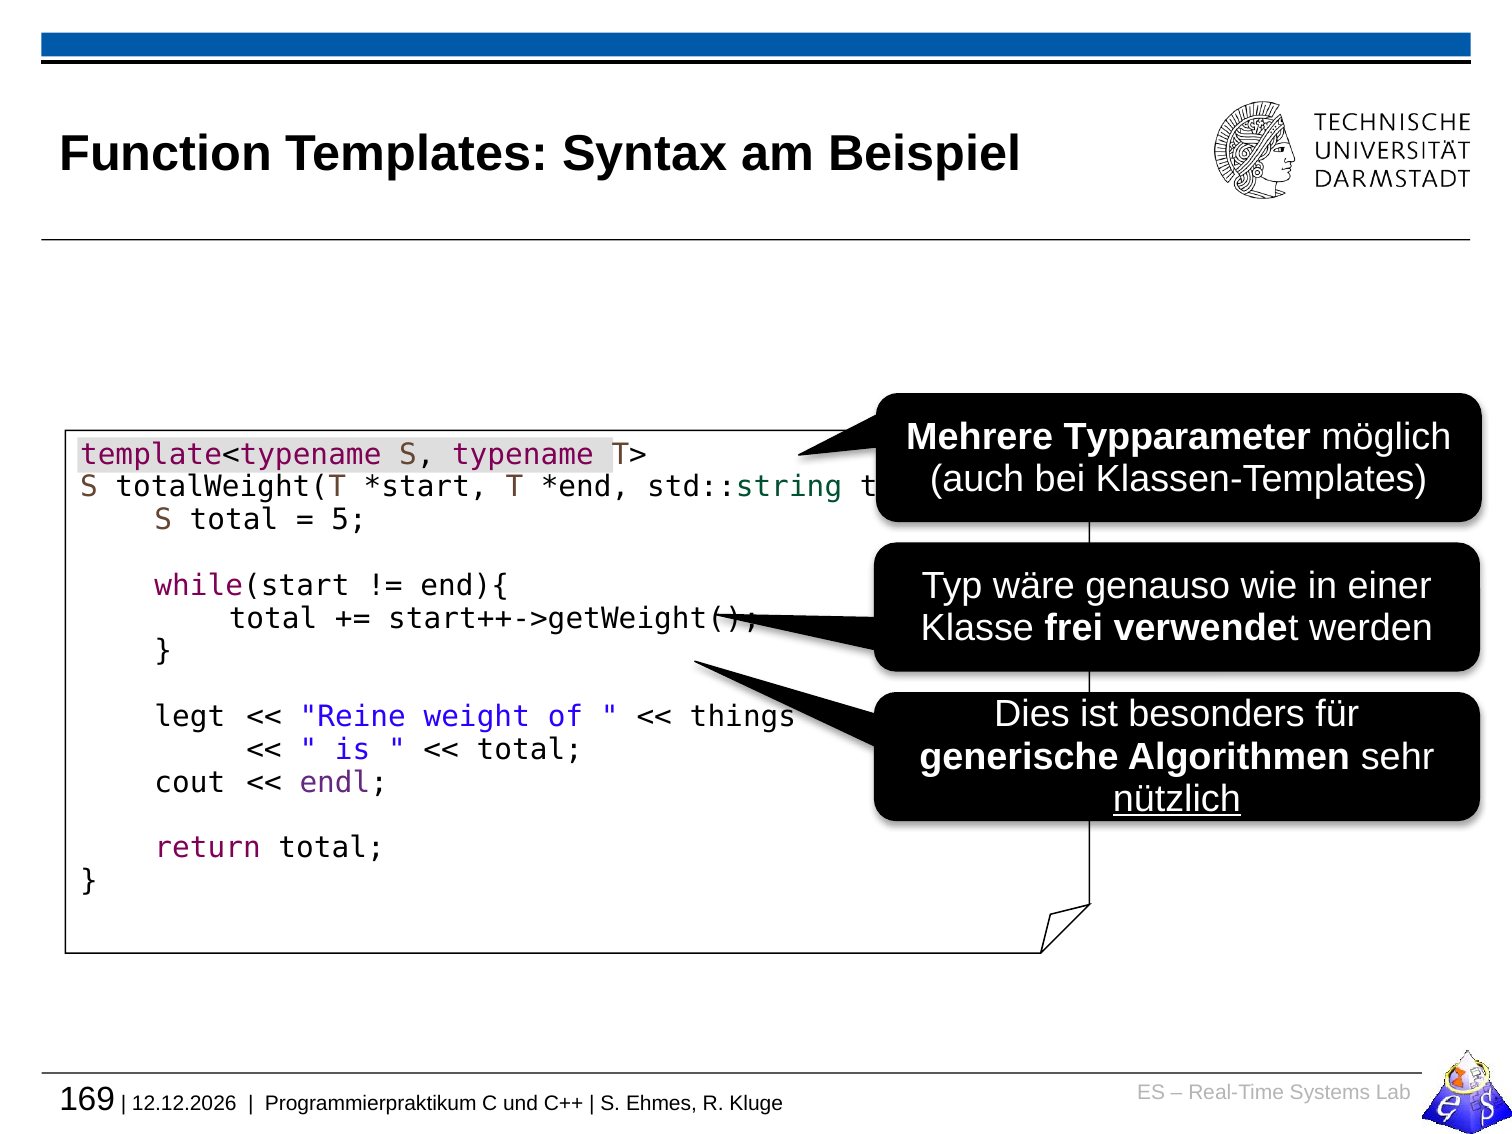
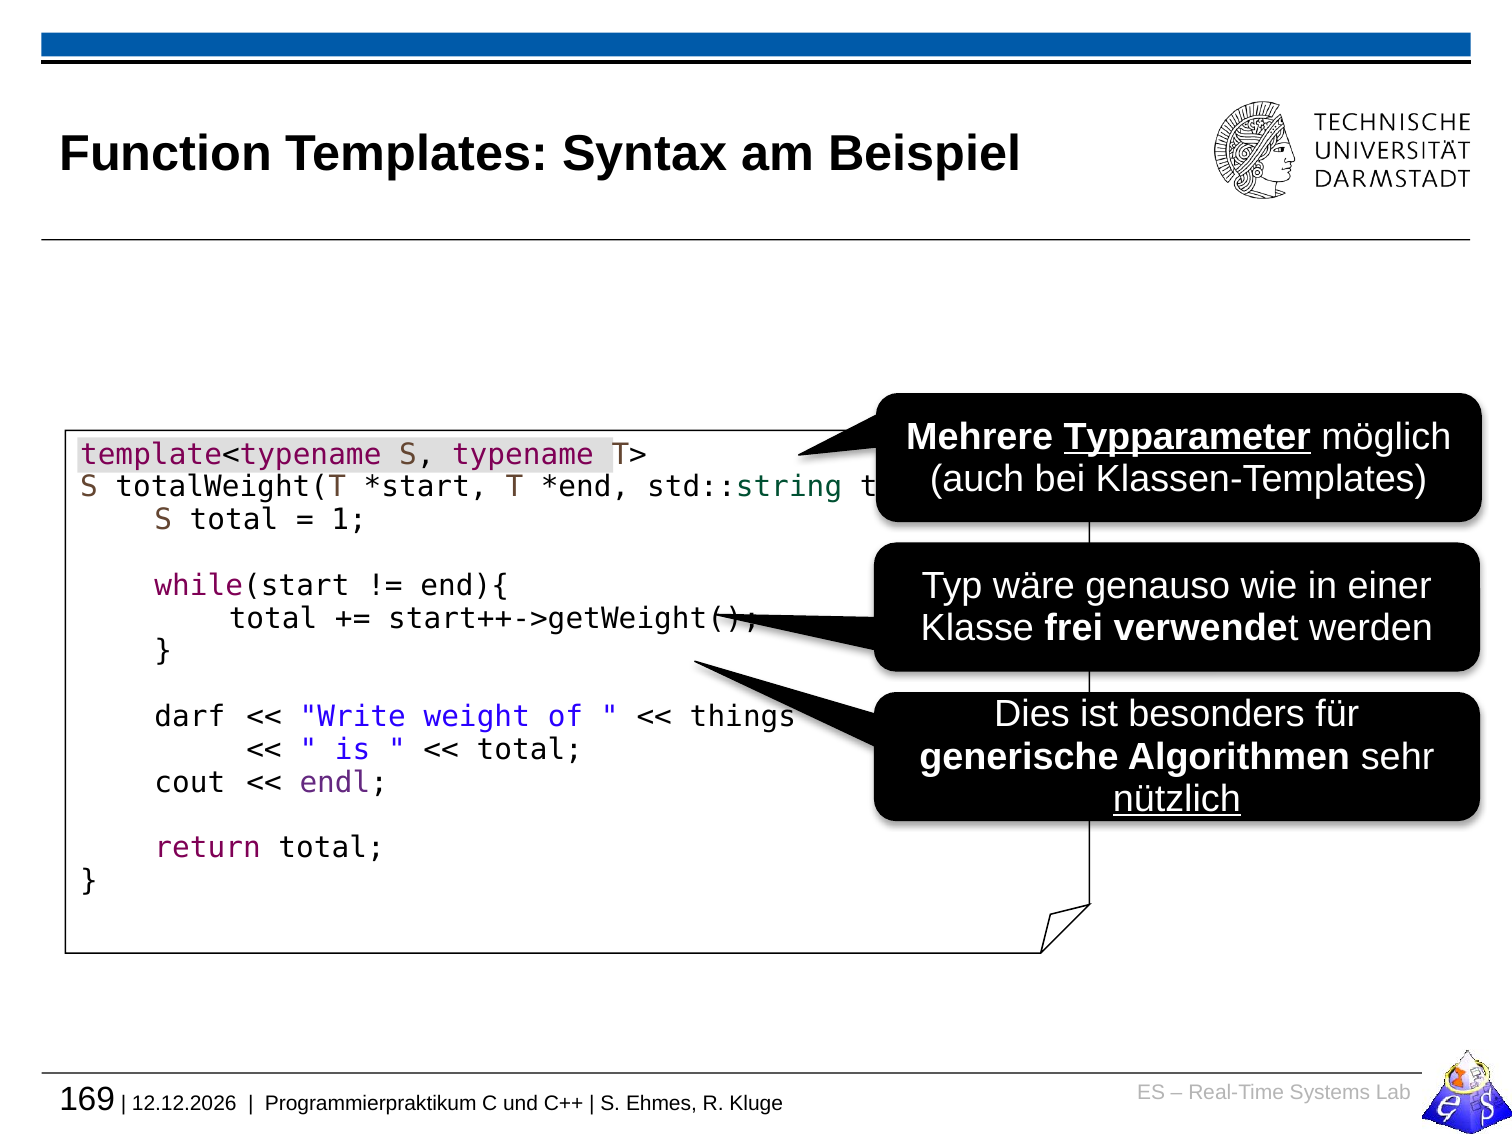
Typparameter underline: none -> present (1187, 437)
5: 5 -> 1 (349, 520)
legt: legt -> darf (190, 717)
Reine: Reine -> Write (353, 717)
